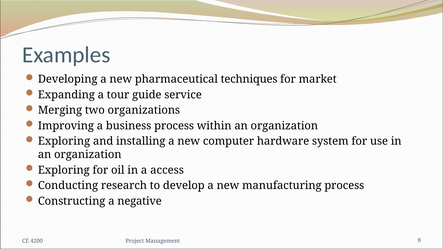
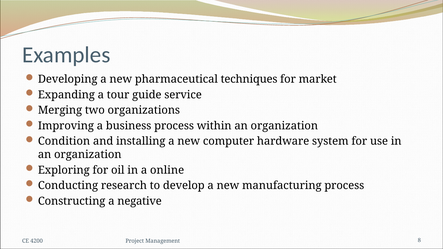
Exploring: Exploring -> Condition (64, 141)
access: access -> online (167, 170)
